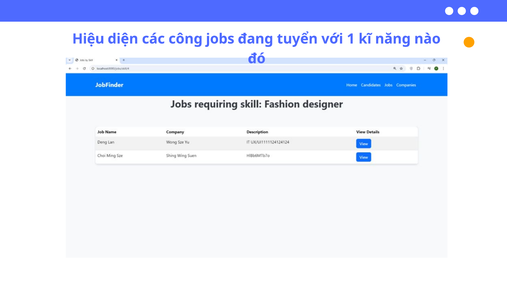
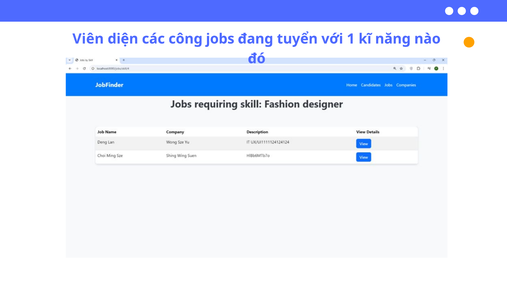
Hiệu: Hiệu -> Viên (88, 39)
